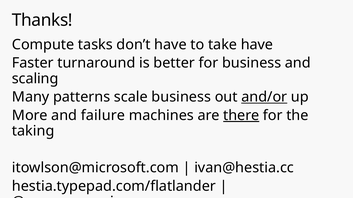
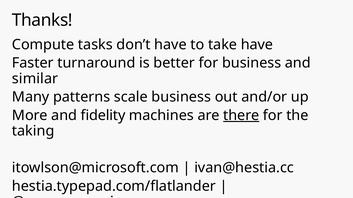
scaling: scaling -> similar (35, 79)
and/or underline: present -> none (264, 97)
failure: failure -> fidelity (103, 116)
